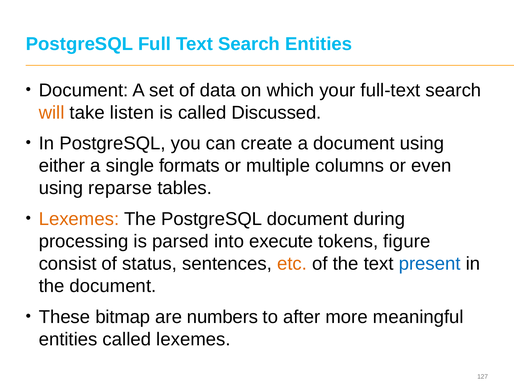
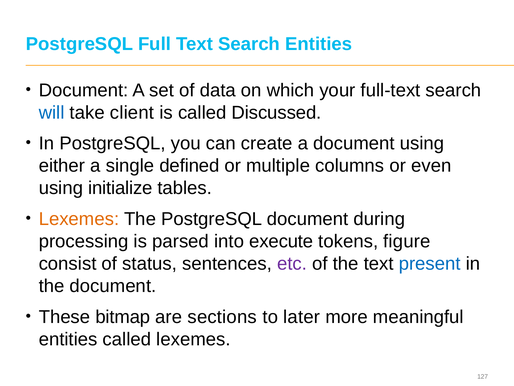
will colour: orange -> blue (52, 112)
listen: listen -> client (132, 112)
formats: formats -> defined (189, 166)
reparse: reparse -> initialize (120, 188)
etc colour: orange -> purple (292, 263)
numbers: numbers -> sections (222, 317)
after: after -> later (302, 317)
